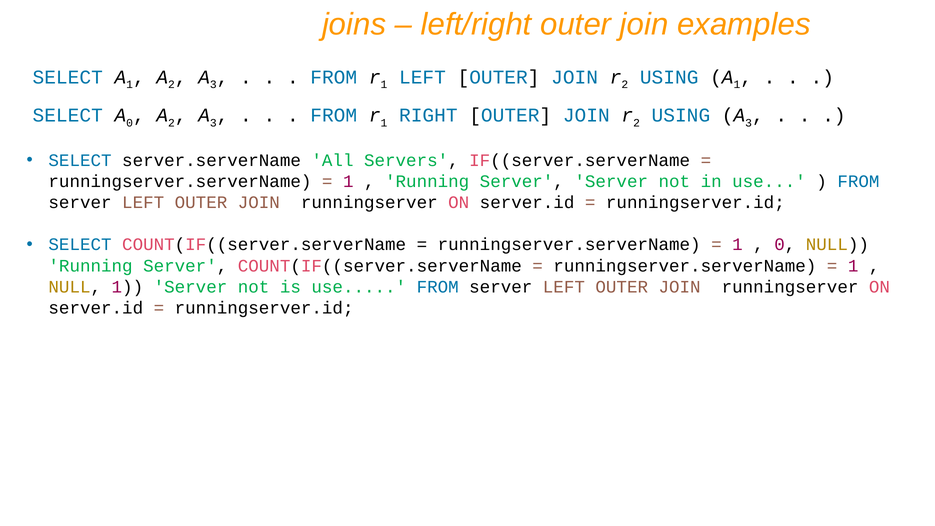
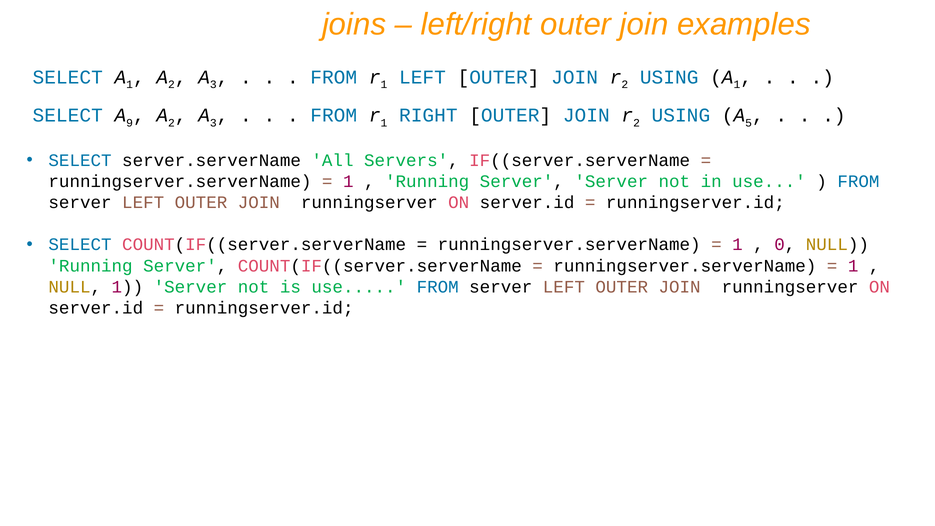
0: 0 -> 9 (130, 123)
3: 3 -> 5 (749, 123)
